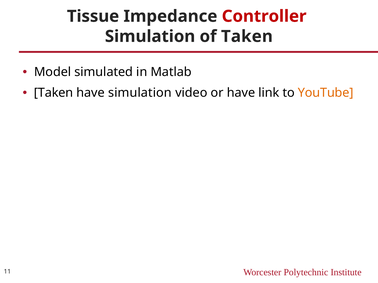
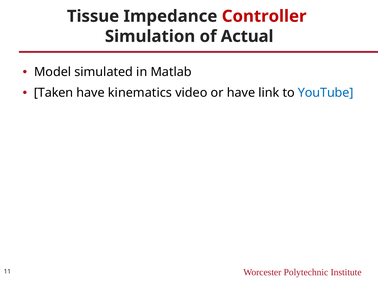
of Taken: Taken -> Actual (247, 36)
have simulation: simulation -> kinematics (140, 93)
YouTube colour: orange -> blue (326, 93)
